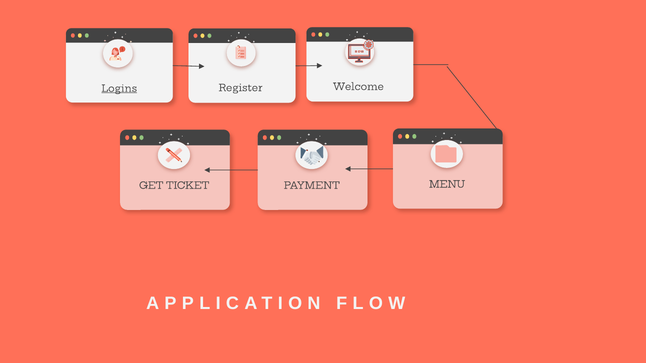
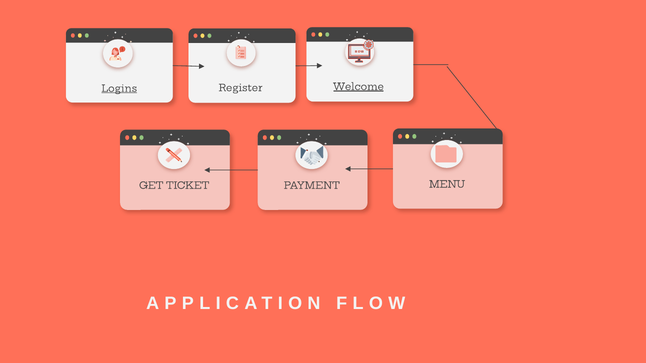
Welcome underline: none -> present (358, 87)
